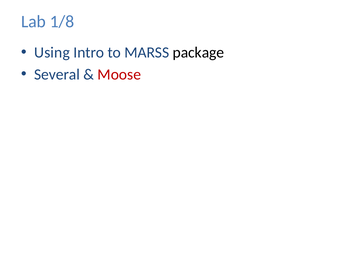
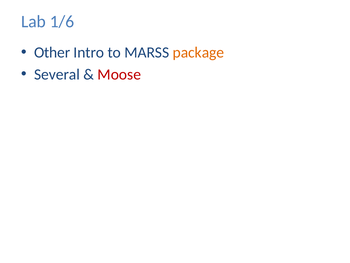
1/8: 1/8 -> 1/6 (62, 21)
Using: Using -> Other (52, 52)
package colour: black -> orange (198, 52)
